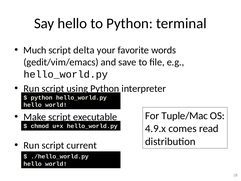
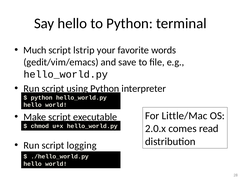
delta: delta -> lstrip (84, 50)
Tuple/Mac: Tuple/Mac -> Little/Mac (185, 116)
4.9.x: 4.9.x -> 2.0.x (156, 128)
current: current -> logging (82, 145)
